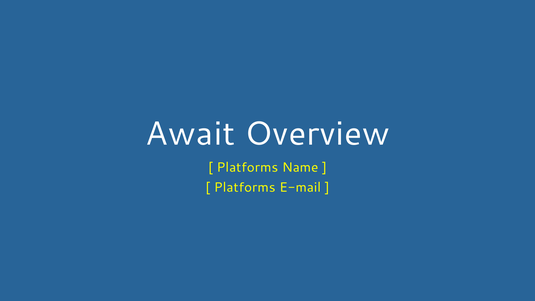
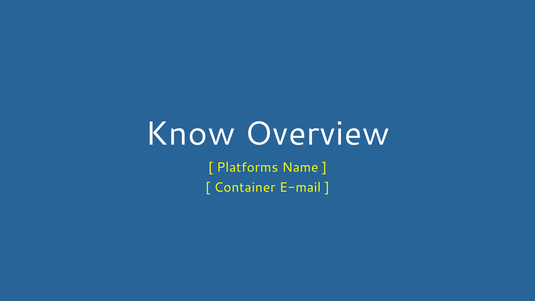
Await: Await -> Know (190, 134)
Platforms: Platforms -> Container (245, 187)
